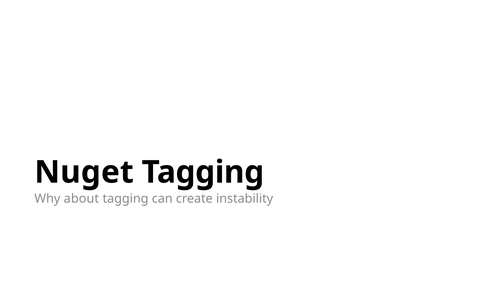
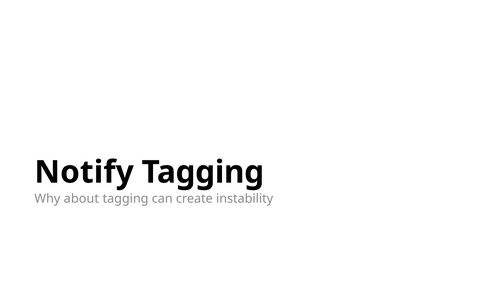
Nuget: Nuget -> Notify (84, 172)
